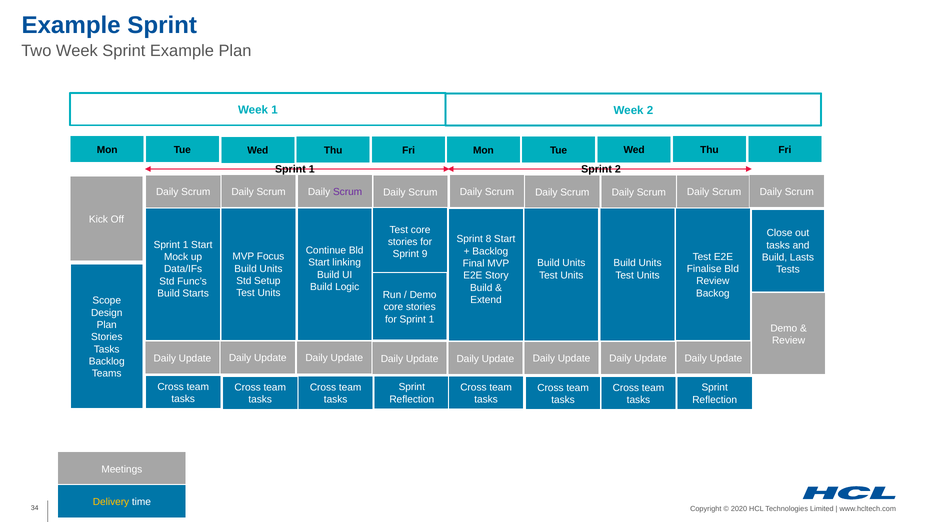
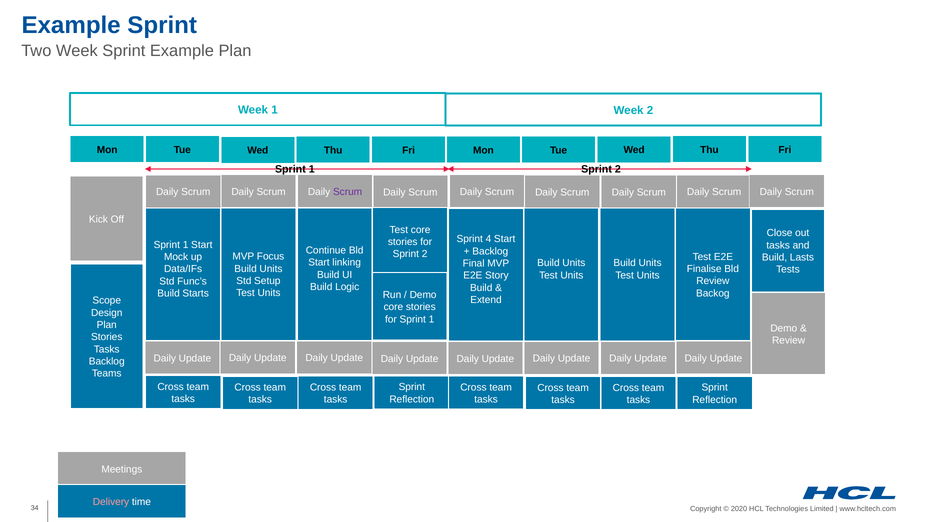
8: 8 -> 4 (488, 239)
9: 9 -> 2 (425, 254)
Delivery colour: yellow -> pink (111, 502)
